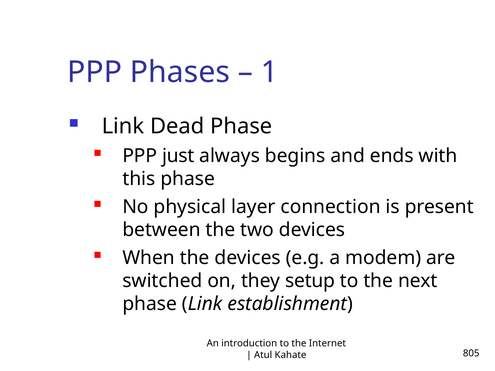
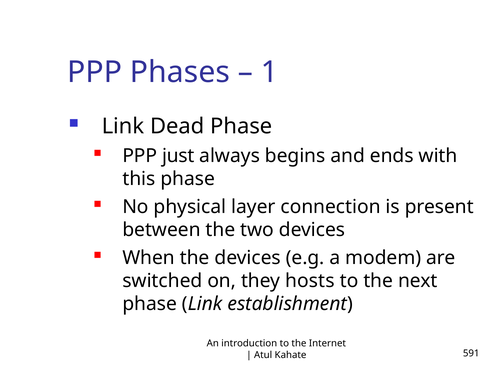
setup: setup -> hosts (310, 281)
805: 805 -> 591 (471, 354)
